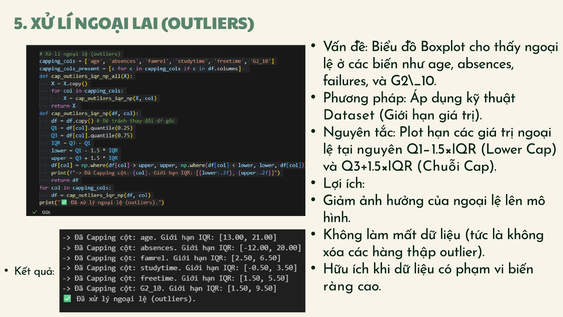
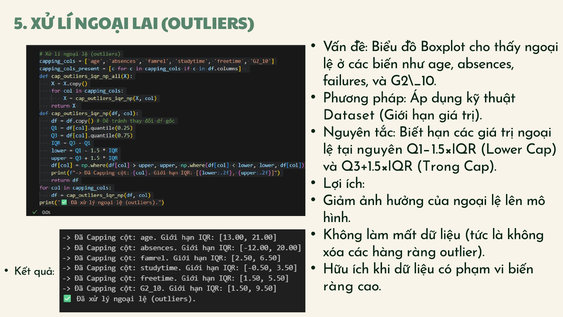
Plot: Plot -> Biết (411, 132)
Chuỗi: Chuỗi -> Trong (438, 166)
hàng thập: thập -> ràng (421, 251)
